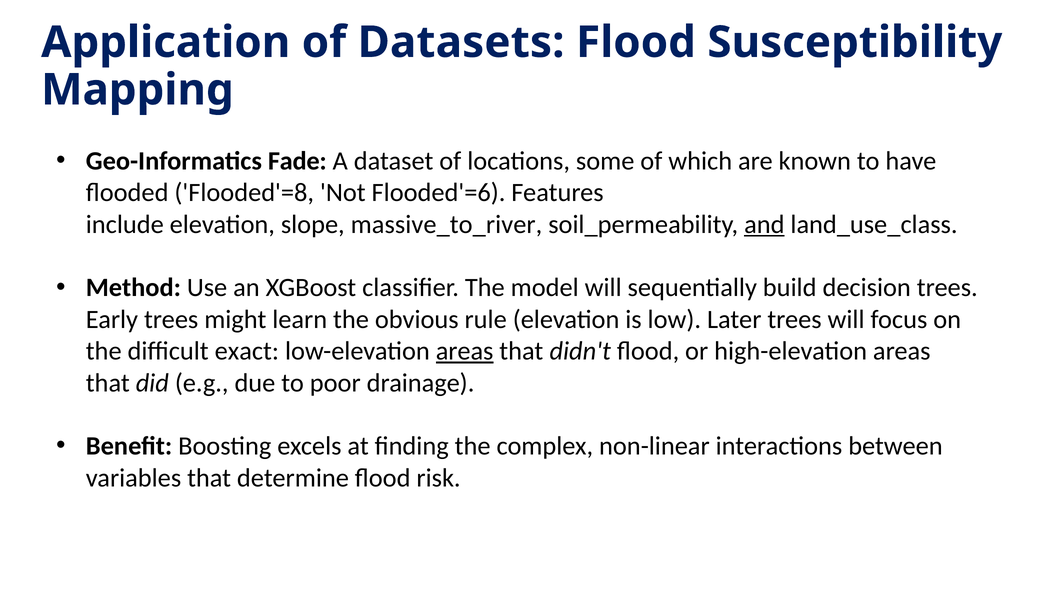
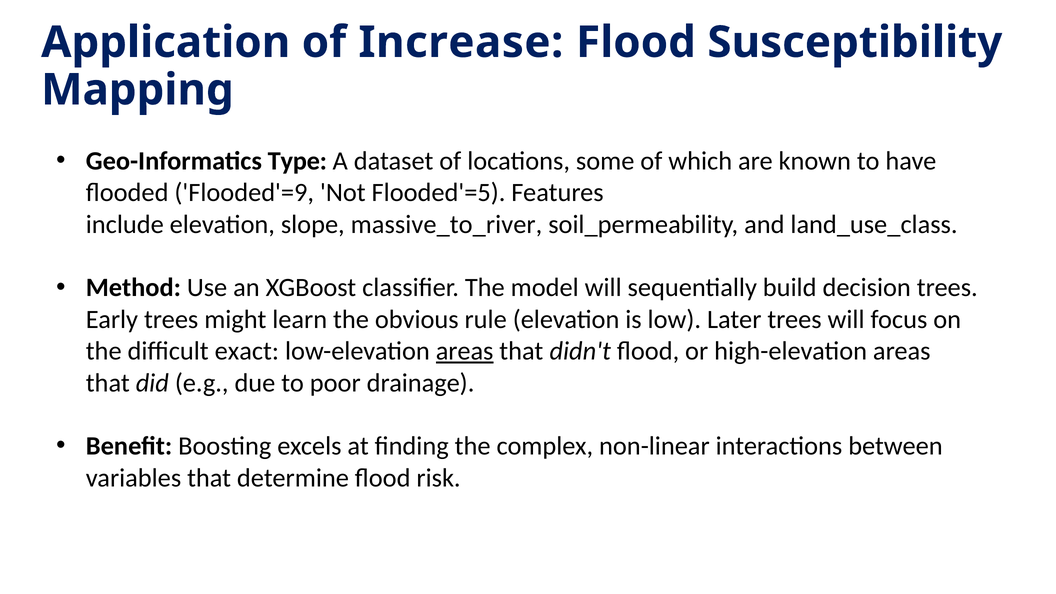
Datasets: Datasets -> Increase (461, 42)
Fade: Fade -> Type (297, 161)
Flooded'=8: Flooded'=8 -> Flooded'=9 (244, 193)
Flooded'=6: Flooded'=6 -> Flooded'=5 (439, 193)
and underline: present -> none (764, 224)
